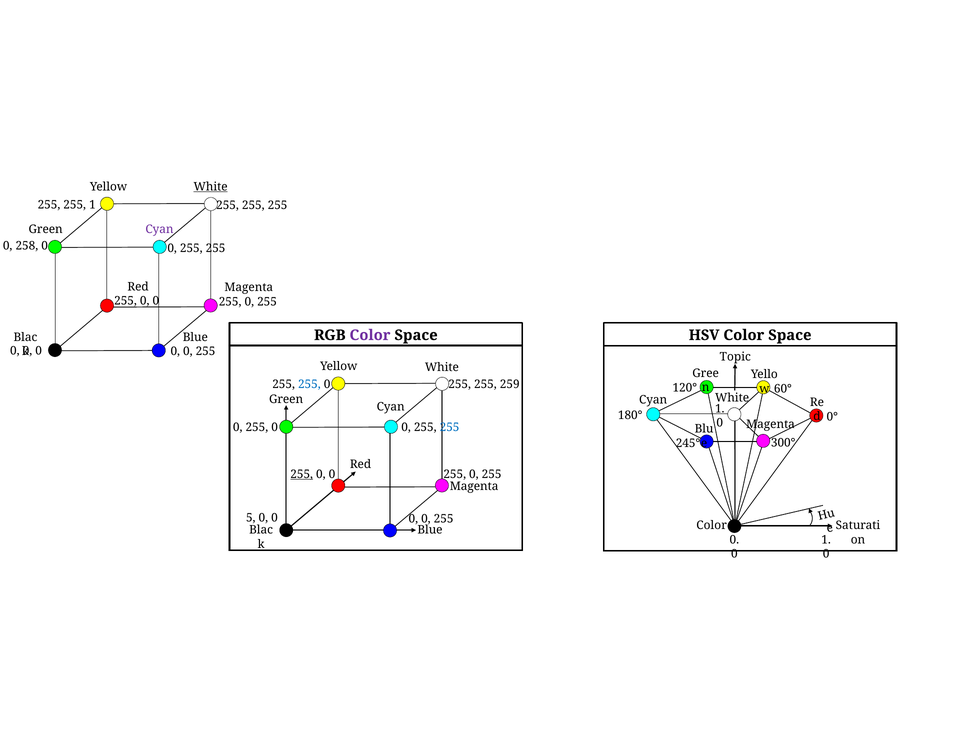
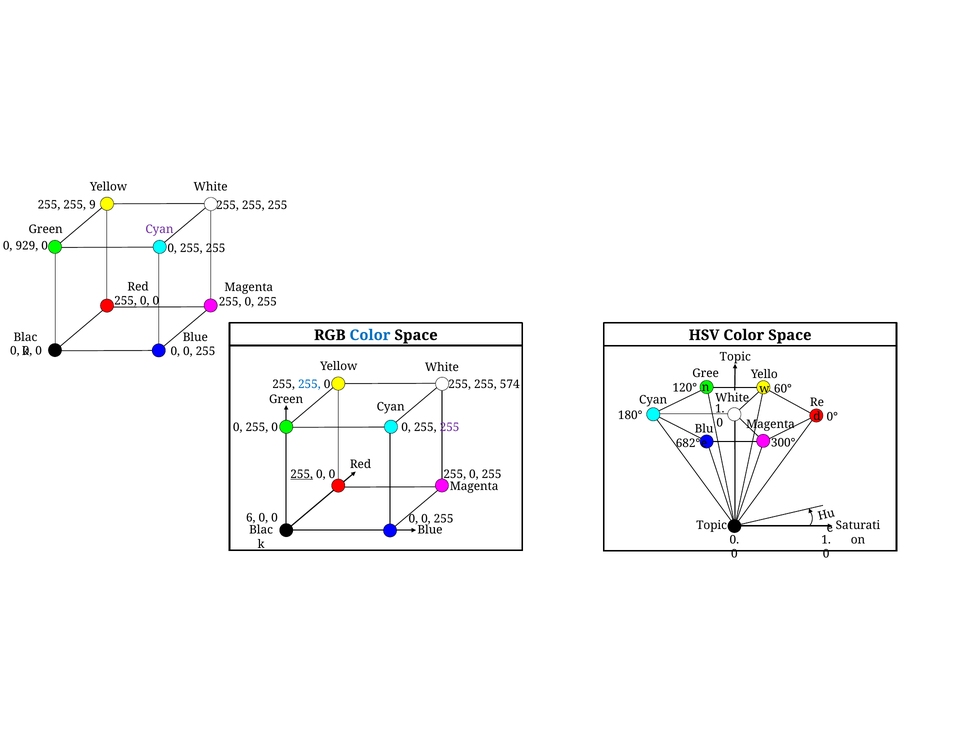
White underline: present -> none (211, 187)
255 1: 1 -> 9 (92, 205)
258: 258 -> 929 (27, 246)
Color colour: purple -> blue (370, 335)
259: 259 -> 574 (510, 384)
255 colour: blue -> purple (450, 427)
245°: 245° -> 682° (688, 444)
5: 5 -> 6 (251, 518)
Color: Color -> Topic (712, 526)
